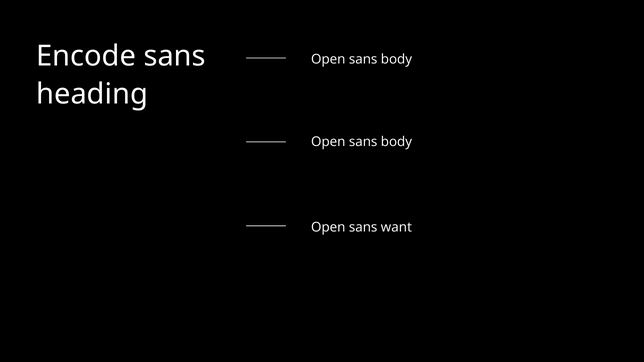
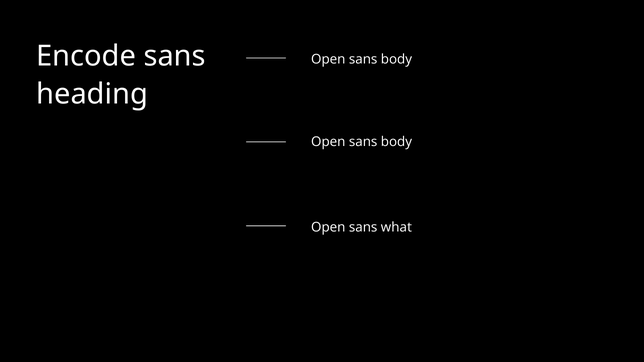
want: want -> what (396, 228)
